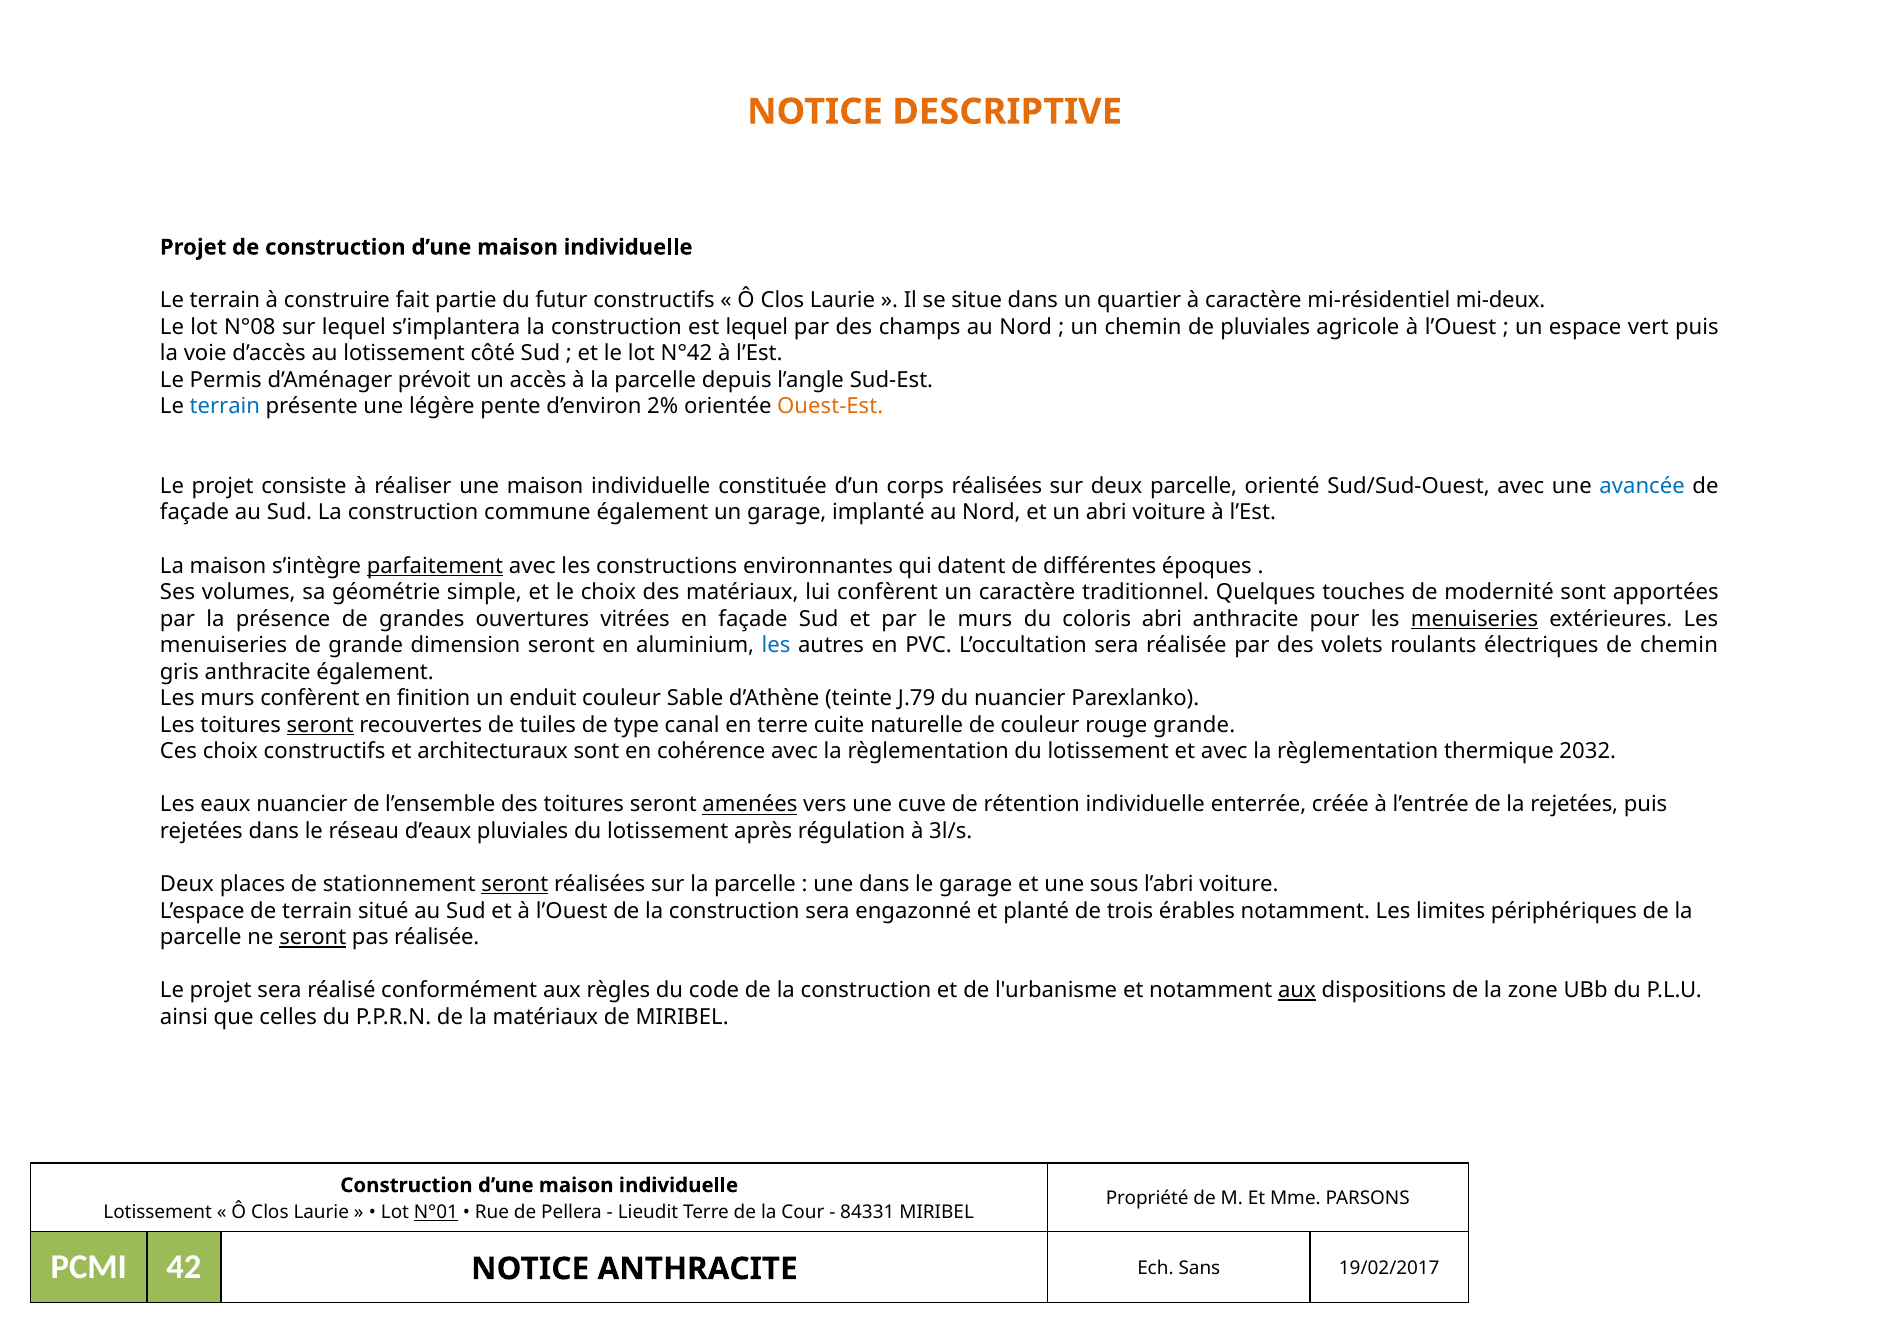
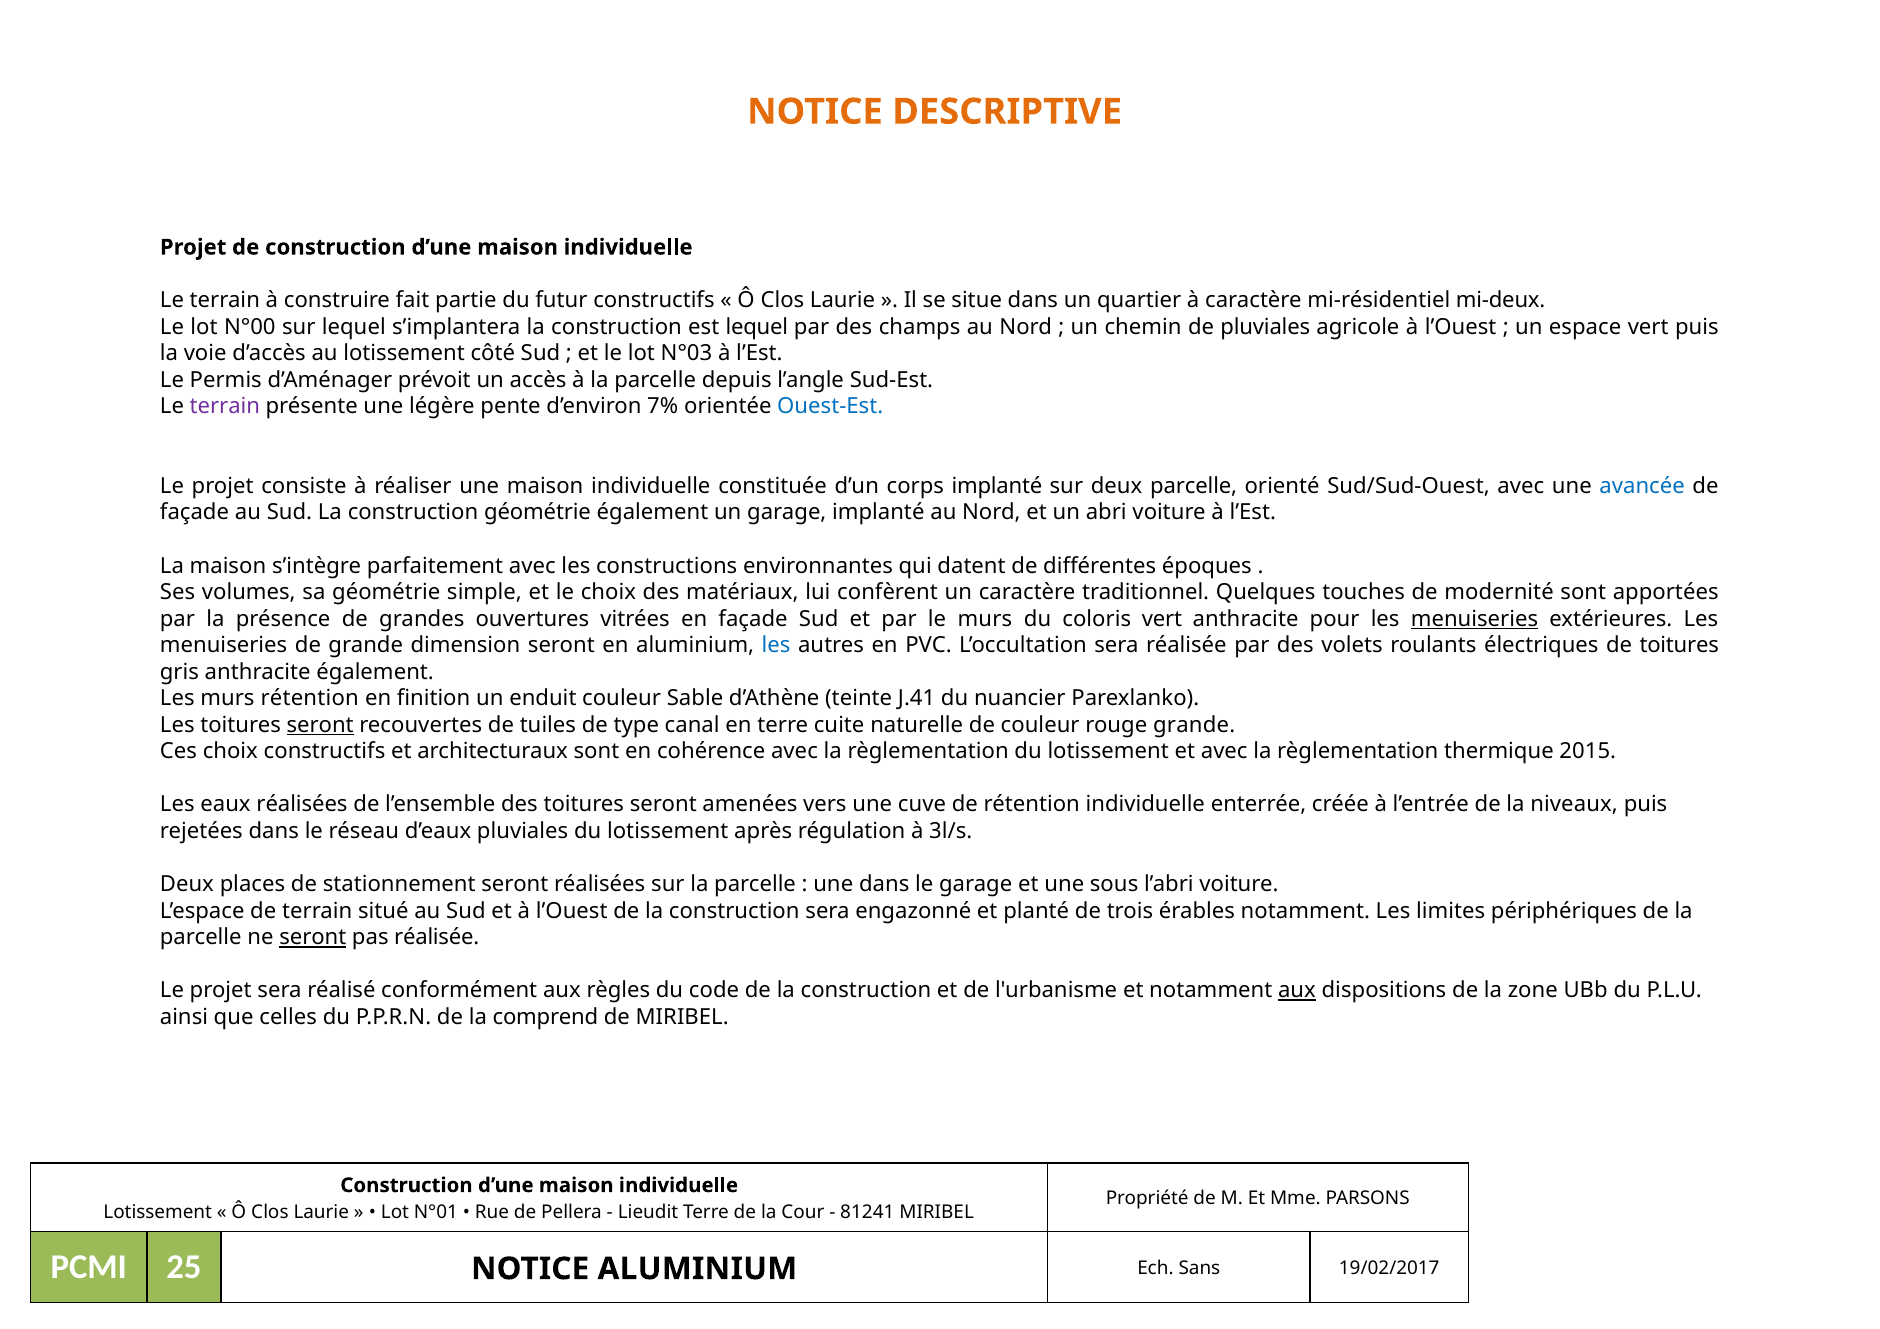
N°08: N°08 -> N°00 (250, 327)
N°42: N°42 -> N°03 (687, 353)
terrain colour: blue -> purple (225, 406)
2%: 2% -> 7% (663, 406)
Ouest-Est colour: orange -> blue (830, 406)
corps réalisées: réalisées -> implanté (997, 486)
construction commune: commune -> géométrie (537, 513)
parfaitement underline: present -> none (435, 566)
coloris abri: abri -> vert (1162, 619)
de chemin: chemin -> toitures (1679, 645)
murs confèrent: confèrent -> rétention (310, 698)
J.79: J.79 -> J.41 (917, 698)
2032: 2032 -> 2015 (1588, 751)
eaux nuancier: nuancier -> réalisées (302, 804)
amenées underline: present -> none (750, 804)
la rejetées: rejetées -> niveaux (1574, 804)
seront underline: present -> none (515, 884)
la matériaux: matériaux -> comprend (545, 1017)
N°01 underline: present -> none (436, 1212)
84331: 84331 -> 81241 (867, 1212)
42: 42 -> 25 (184, 1267)
NOTICE ANTHRACITE: ANTHRACITE -> ALUMINIUM (697, 1268)
